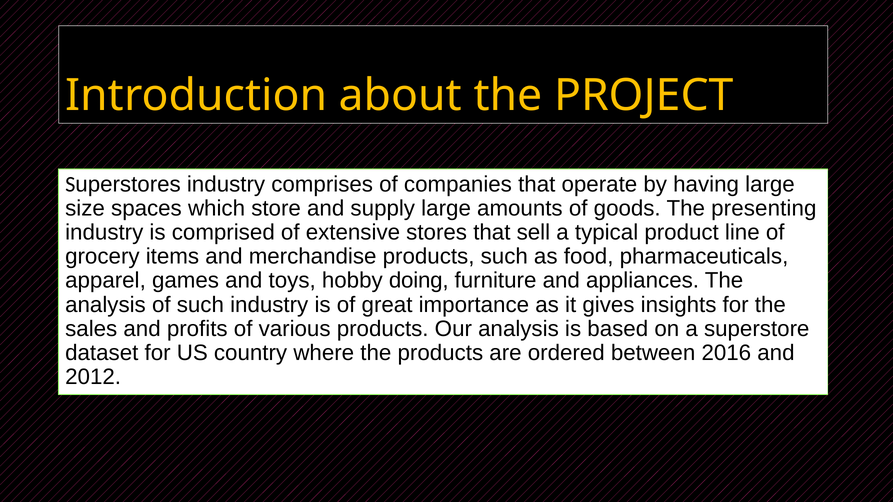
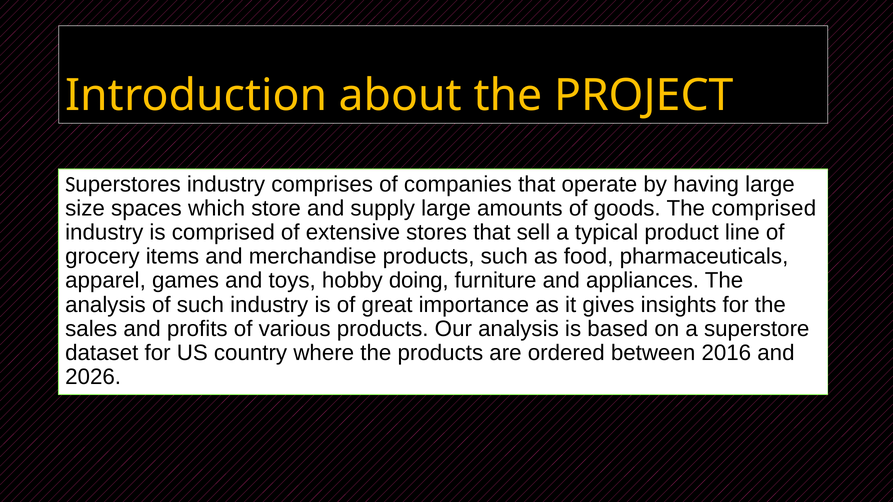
The presenting: presenting -> comprised (764, 208)
2012: 2012 -> 2026 (93, 377)
